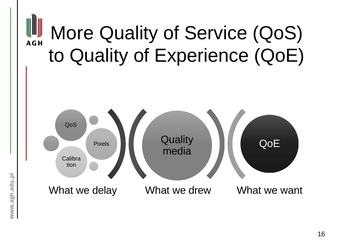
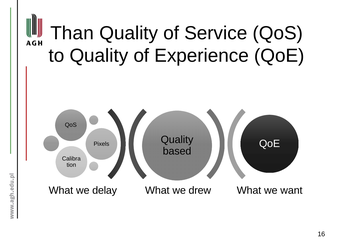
More: More -> Than (72, 33)
media: media -> based (177, 151)
